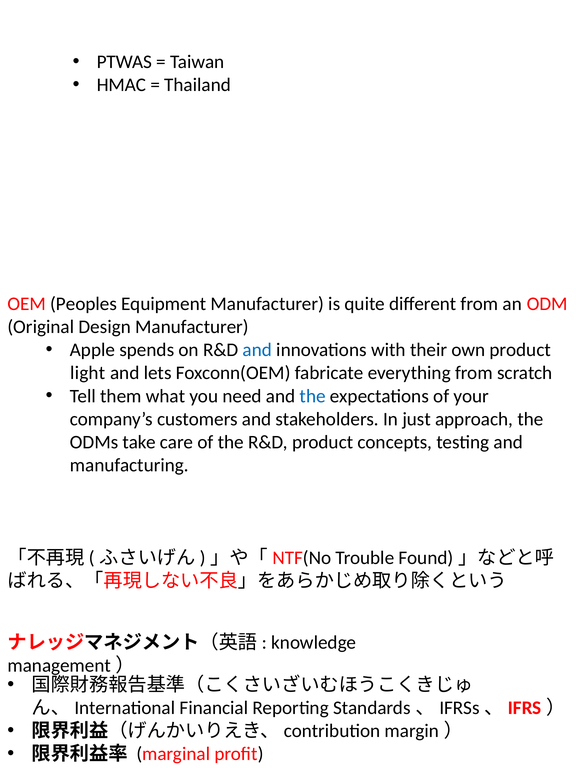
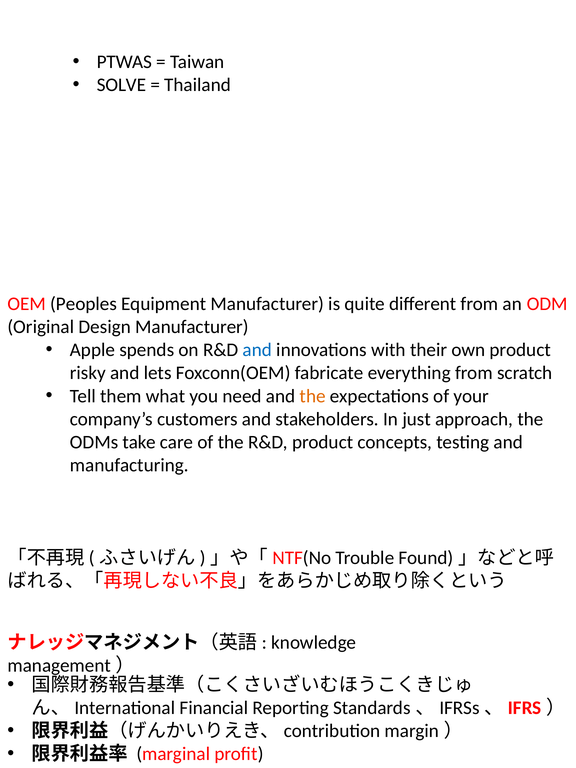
HMAC: HMAC -> SOLVE (121, 85)
light: light -> risky (88, 373)
the colour: blue -> orange (313, 396)
